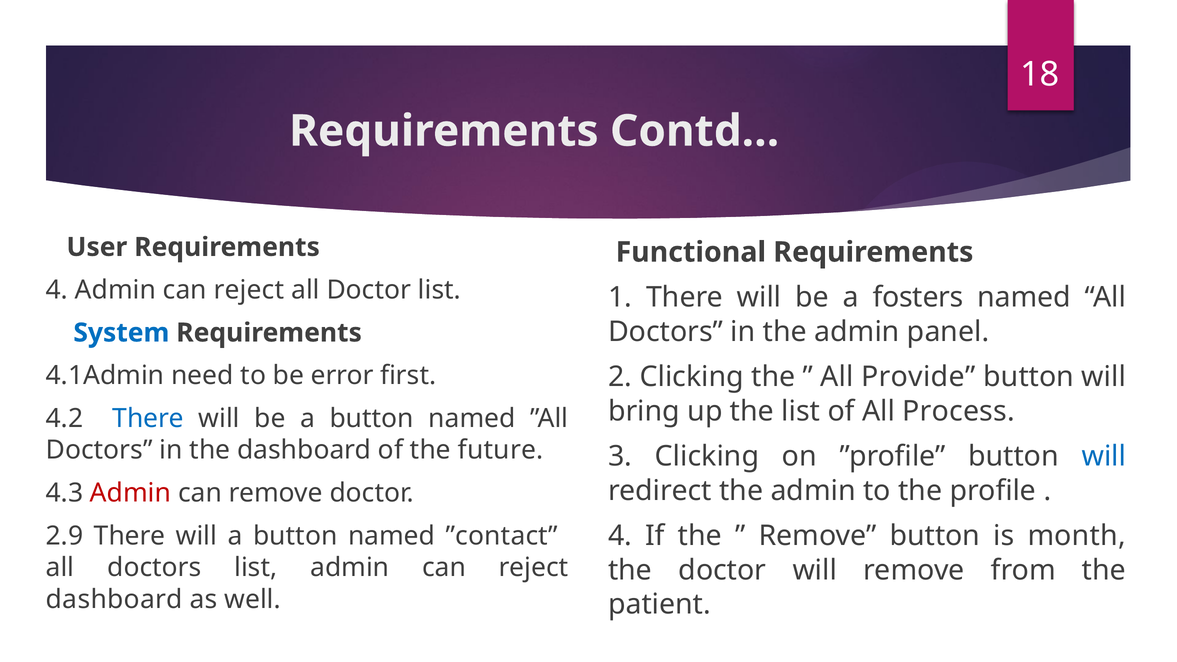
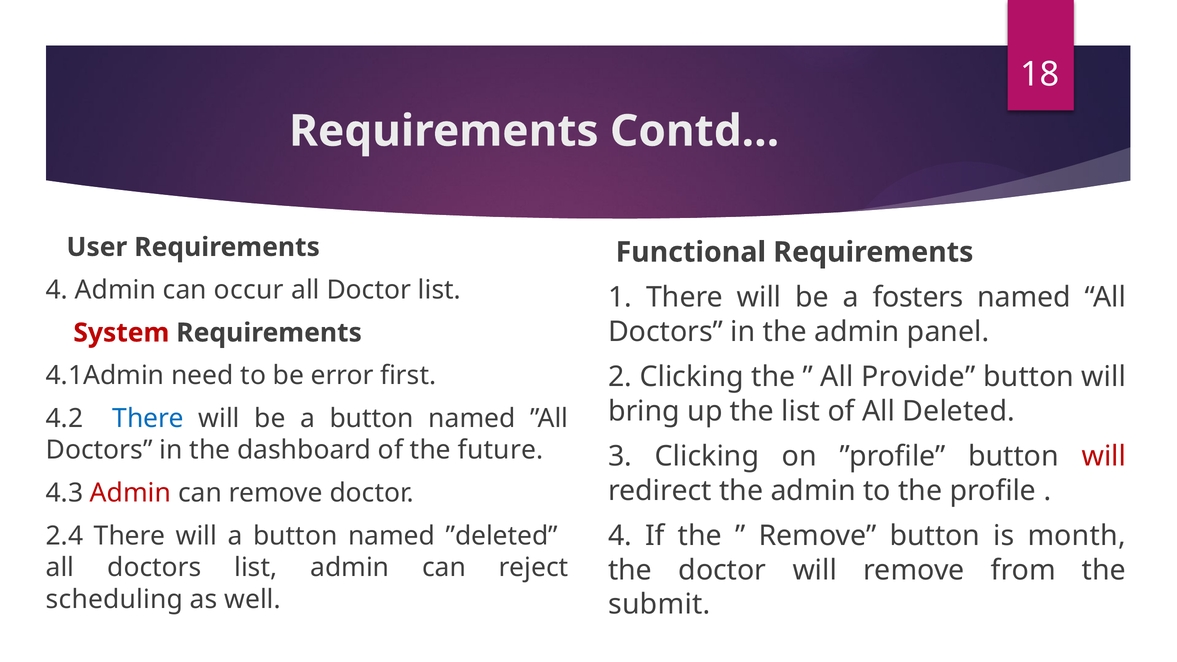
4 Admin can reject: reject -> occur (249, 290)
System colour: blue -> red (121, 333)
Process: Process -> Deleted (959, 411)
will colour: blue -> red (1104, 457)
2.9: 2.9 -> 2.4 (65, 536)
”contact: ”contact -> ”deleted (502, 536)
dashboard: dashboard -> scheduling (114, 599)
patient: patient -> submit (659, 605)
